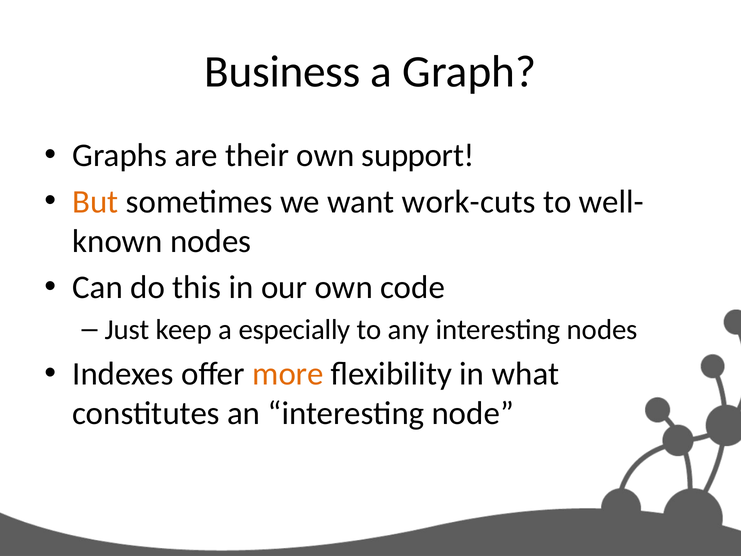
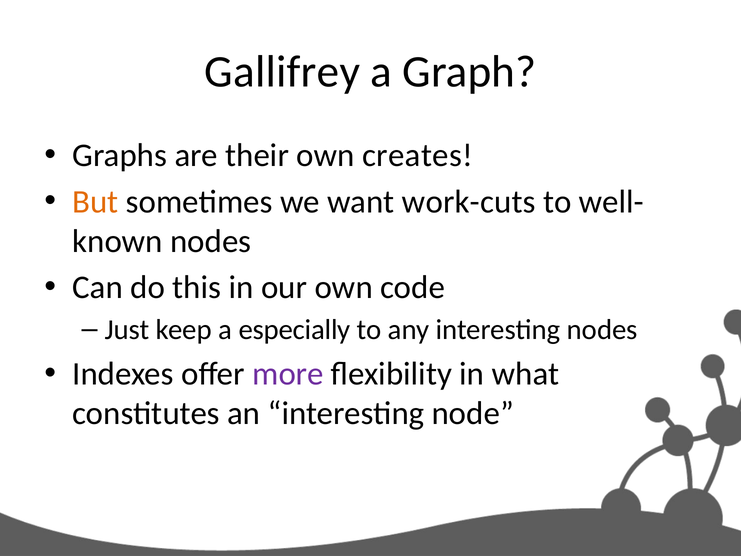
Business: Business -> Gallifrey (282, 72)
support: support -> creates (418, 155)
more colour: orange -> purple (288, 374)
